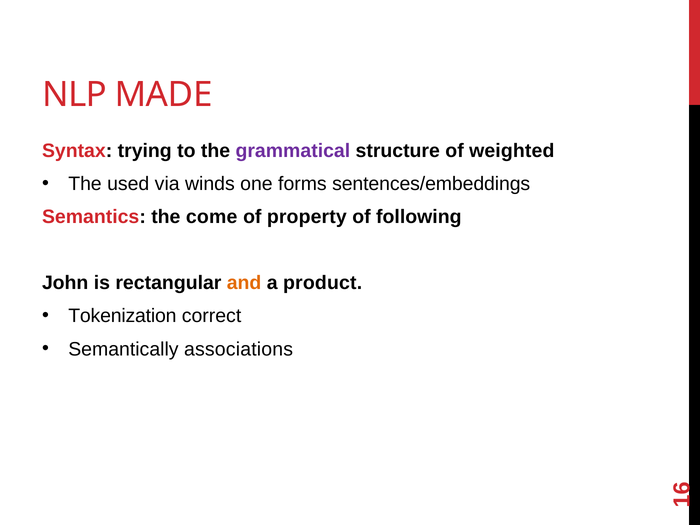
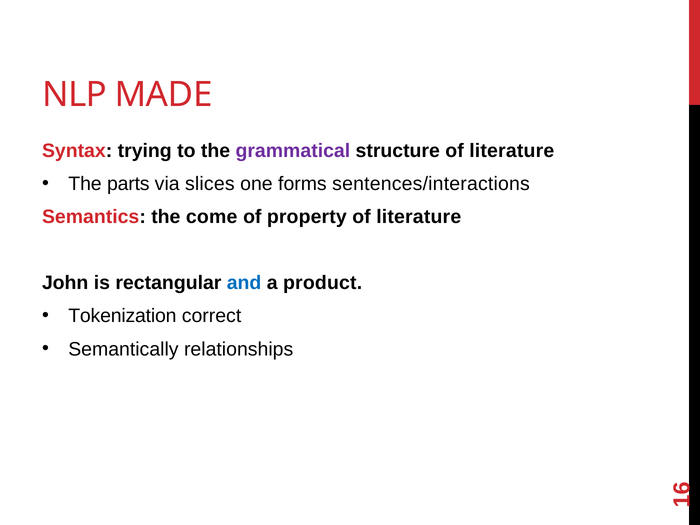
structure of weighted: weighted -> literature (512, 151)
used: used -> parts (128, 184)
winds: winds -> slices (210, 184)
sentences/embeddings: sentences/embeddings -> sentences/interactions (431, 184)
following: following -> literature (419, 217)
and colour: orange -> blue (244, 283)
associations: associations -> relationships (239, 349)
